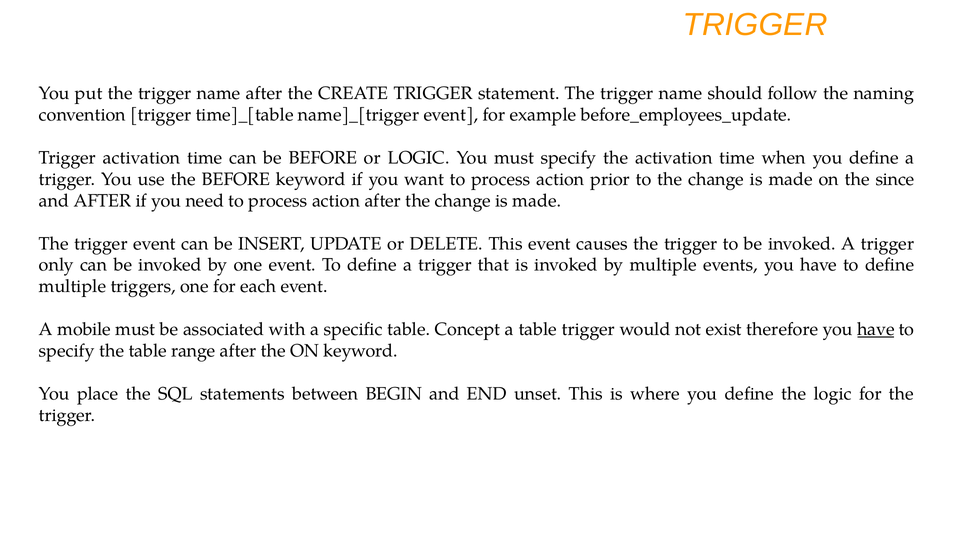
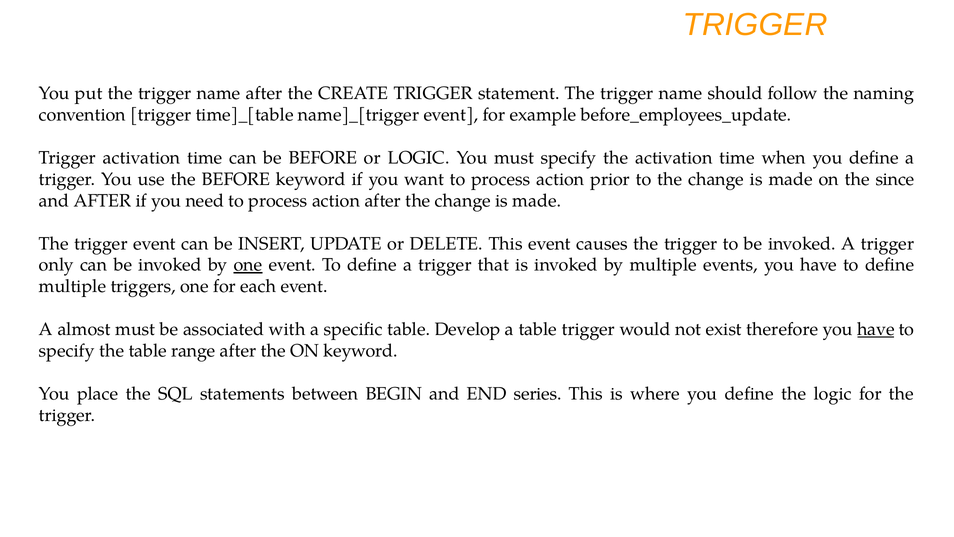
one underline: none -> present (248, 265)
mobile: mobile -> almost (84, 329)
Concept: Concept -> Develop (468, 329)
unset: unset -> series (538, 394)
